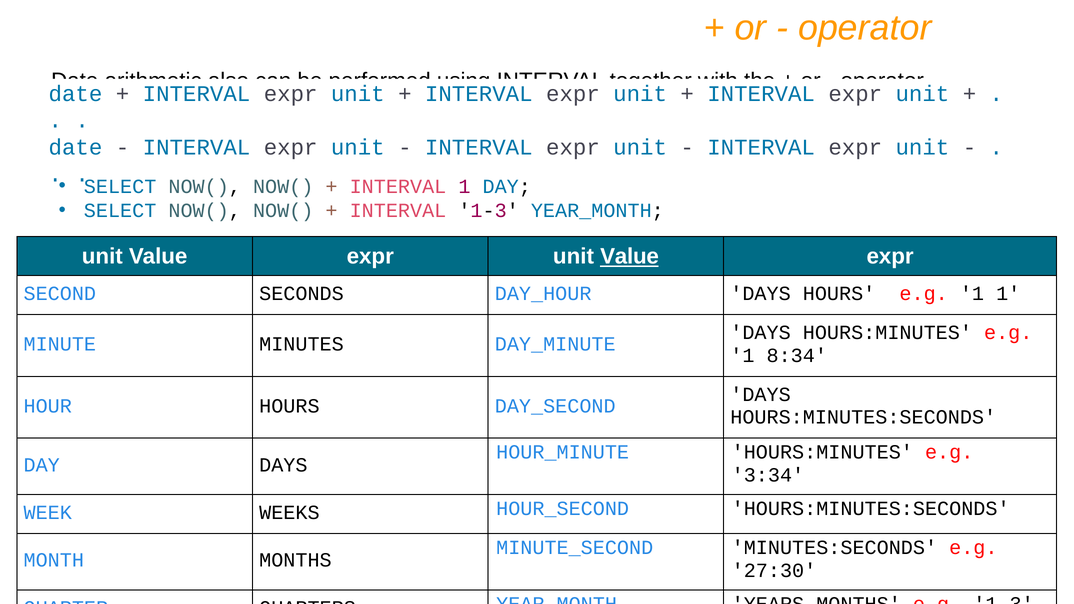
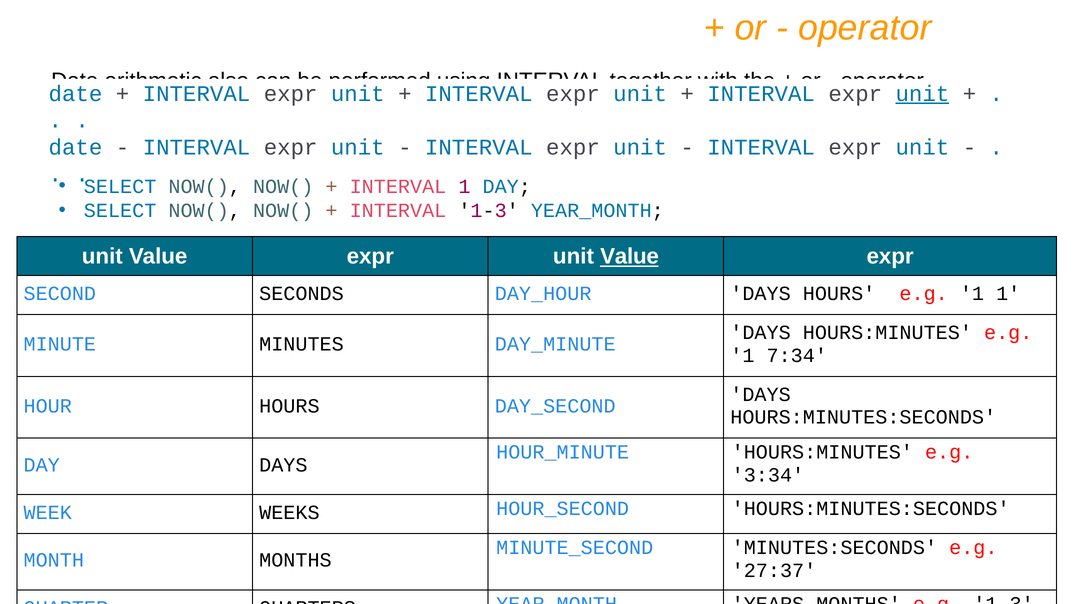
unit underline: none -> present (922, 94)
8:34: 8:34 -> 7:34 (797, 356)
27:30: 27:30 -> 27:37 (774, 570)
